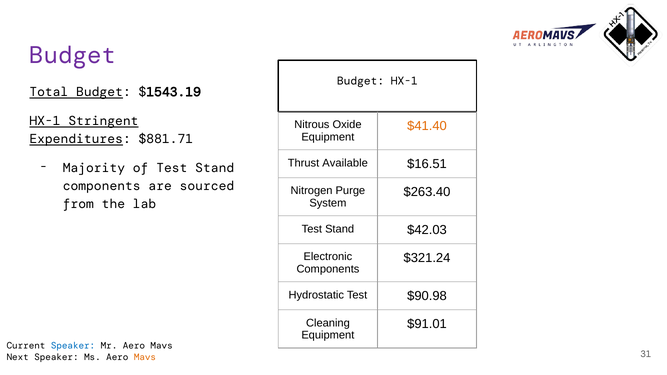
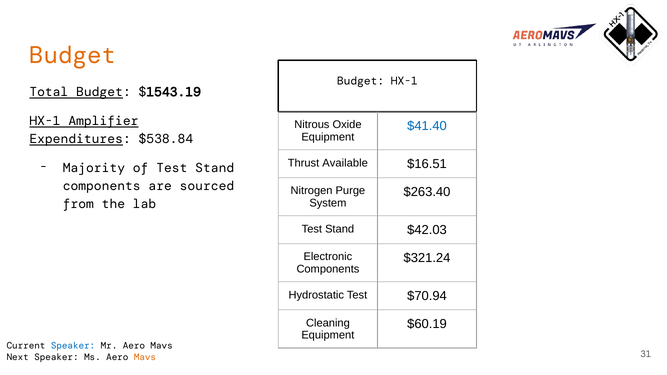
Budget colour: purple -> orange (73, 55)
Stringent: Stringent -> Amplifier (103, 121)
$41.40 colour: orange -> blue (427, 126)
$881.71: $881.71 -> $538.84 (166, 139)
$90.98: $90.98 -> $70.94 (427, 296)
$91.01: $91.01 -> $60.19 (427, 324)
